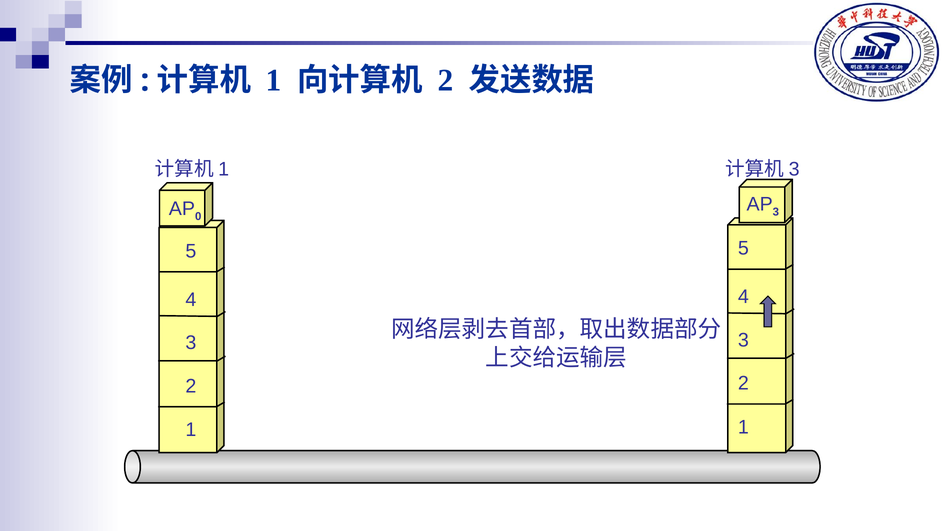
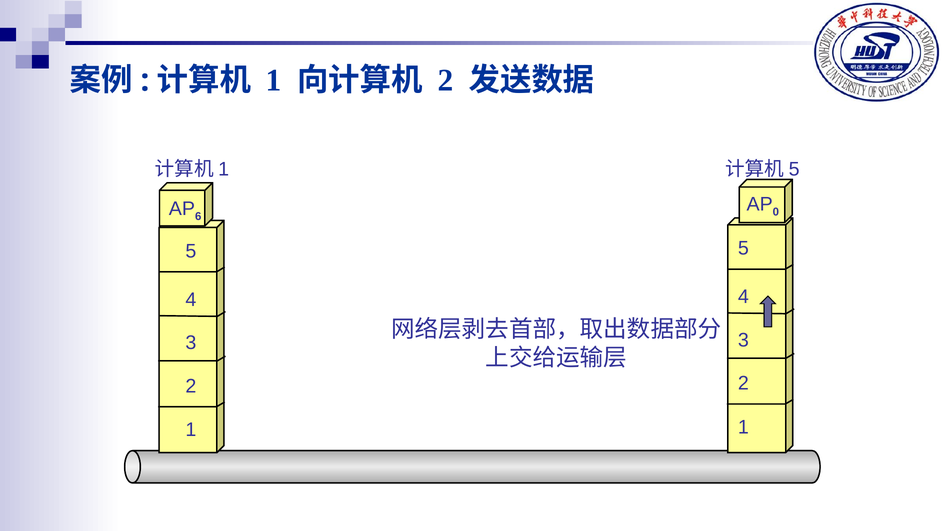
3: 3 -> 5 (794, 169)
3: 3 -> 0 (776, 212)
0: 0 -> 6 (198, 216)
